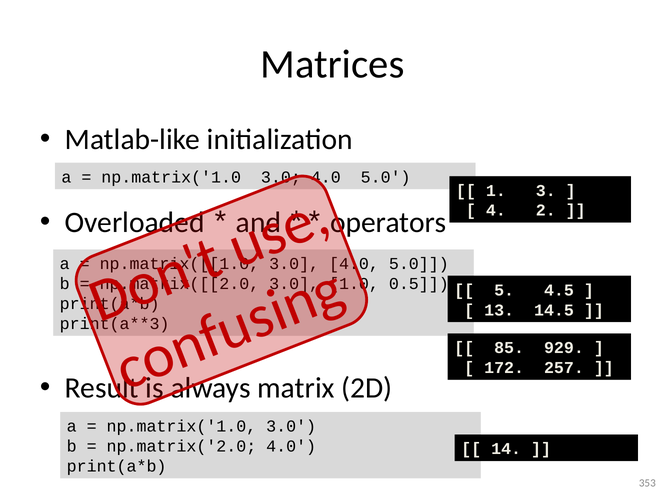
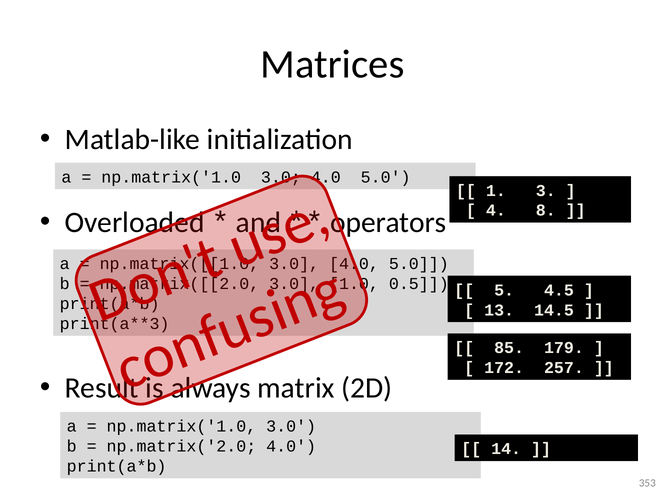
2: 2 -> 8 (546, 210)
929: 929 -> 179 (564, 348)
